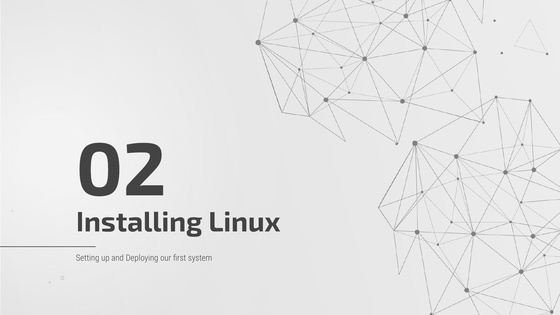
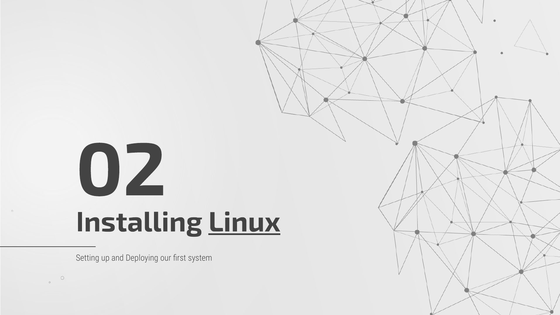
Linux underline: none -> present (244, 222)
